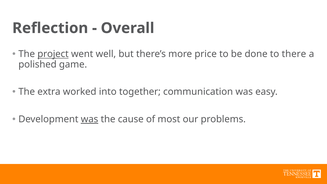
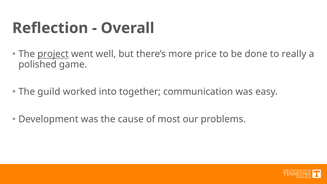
there: there -> really (294, 54)
extra: extra -> guild (49, 92)
was underline: present -> none (90, 119)
